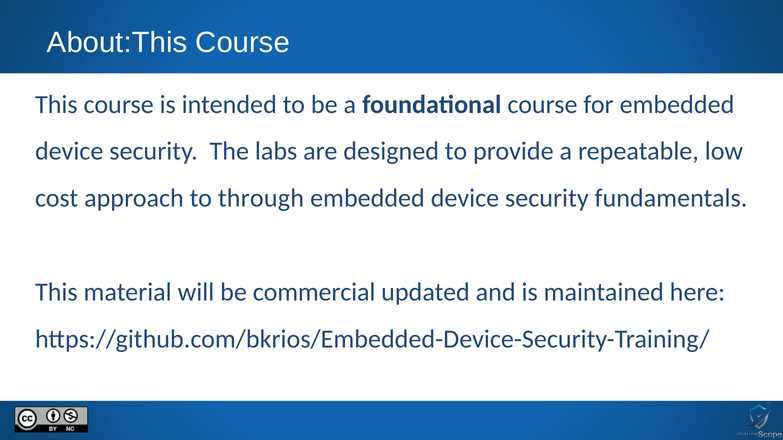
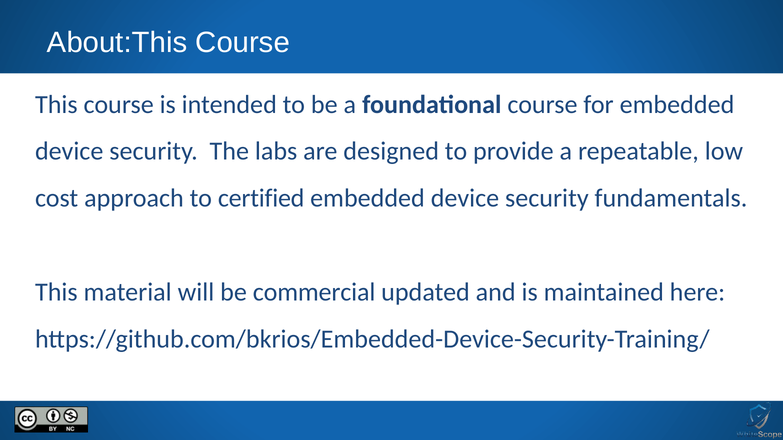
through: through -> certified (261, 199)
